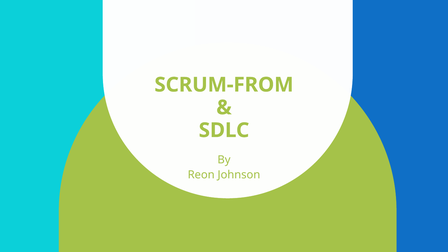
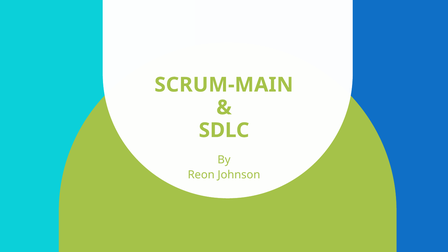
SCRUM-FROM: SCRUM-FROM -> SCRUM-MAIN (224, 85)
